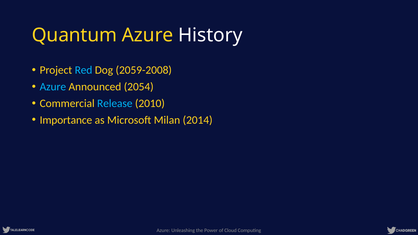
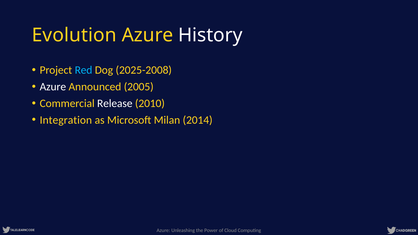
Quantum: Quantum -> Evolution (74, 35)
2059-2008: 2059-2008 -> 2025-2008 (144, 70)
Azure colour: light blue -> white (53, 87)
2054: 2054 -> 2005 (139, 87)
Release colour: light blue -> white (115, 103)
Importance: Importance -> Integration (66, 120)
